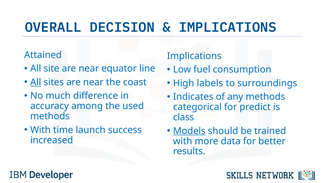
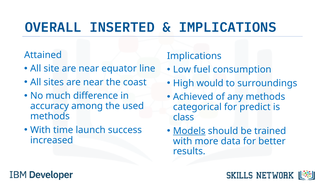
DECISION: DECISION -> INSERTED (122, 27)
All underline: present -> none (36, 82)
labels: labels -> would (210, 83)
Indicates: Indicates -> Achieved (193, 97)
